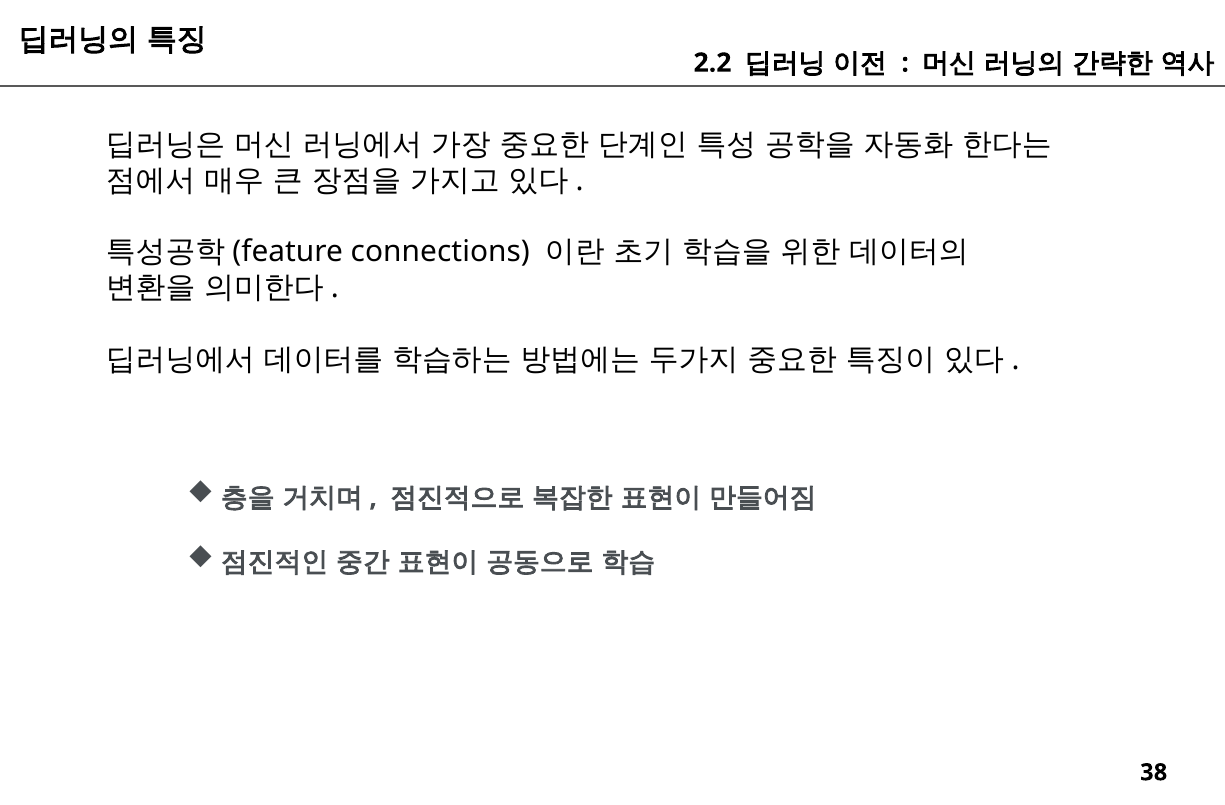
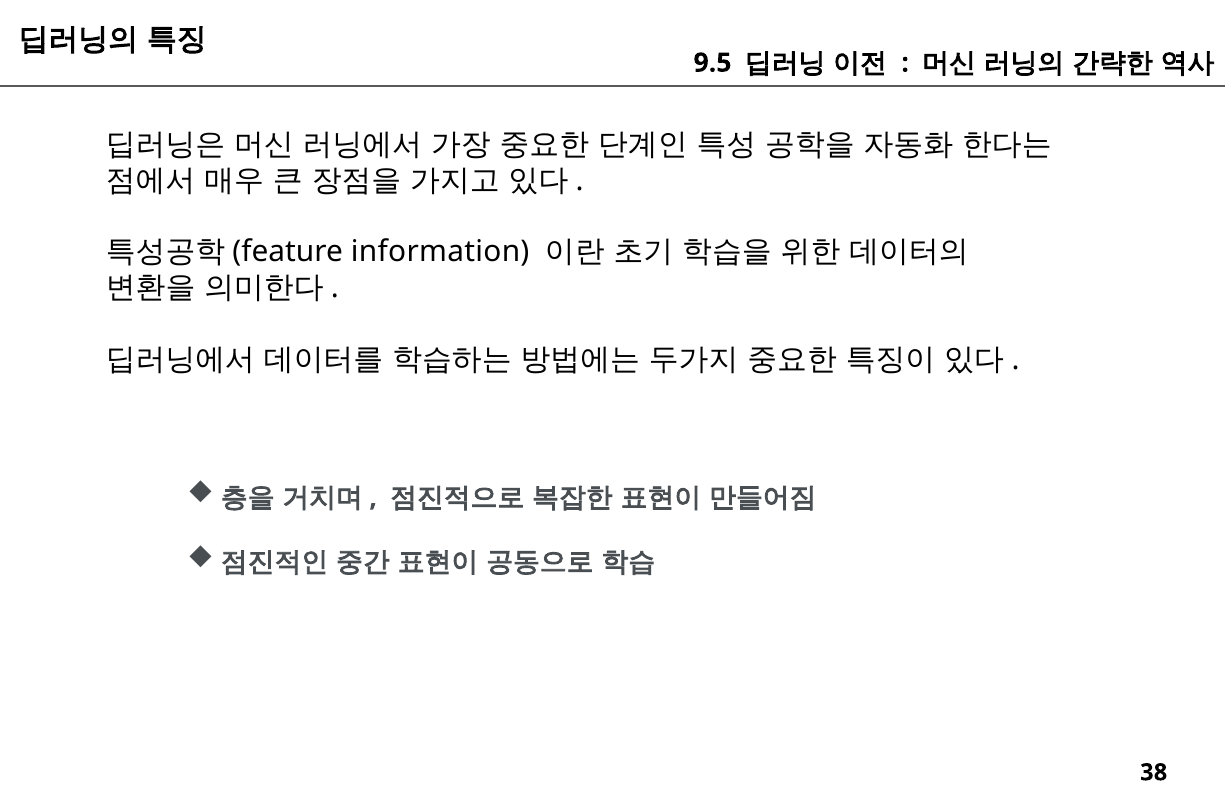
2.2: 2.2 -> 9.5 (713, 63)
connections: connections -> information (440, 252)
